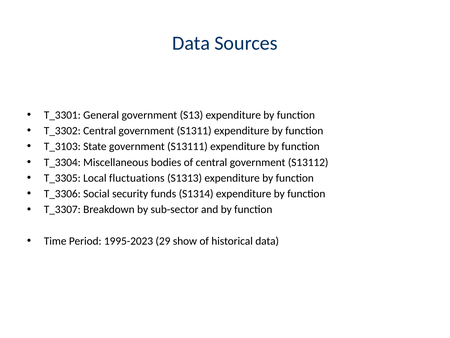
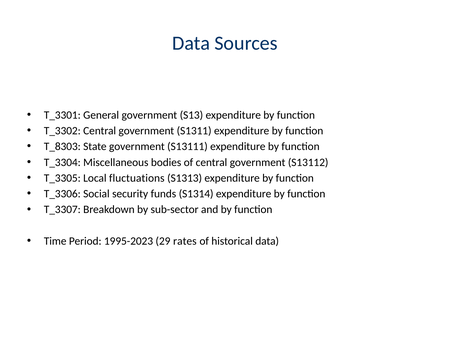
T_3103: T_3103 -> T_8303 (62, 146)
show: show -> rates (185, 241)
